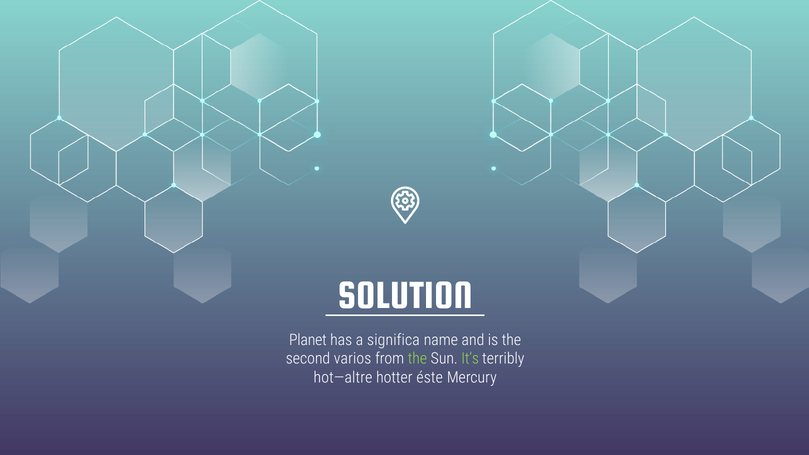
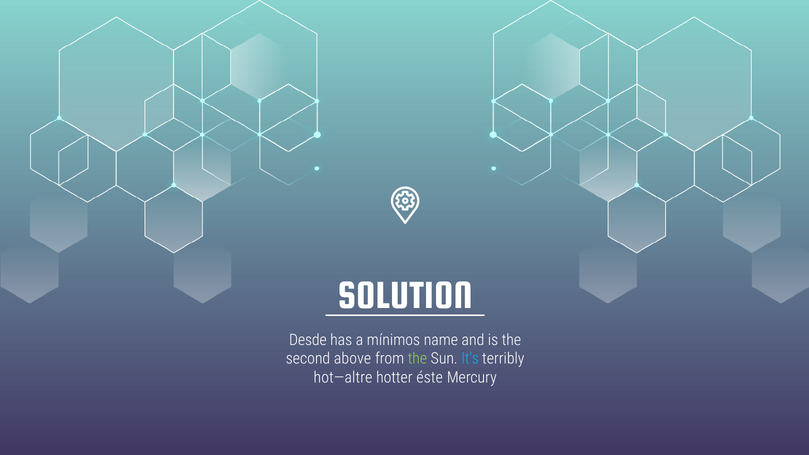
Planet: Planet -> Desde (308, 340)
significa: significa -> mínimos (393, 340)
varios: varios -> above (353, 359)
It’s colour: light green -> light blue (470, 359)
